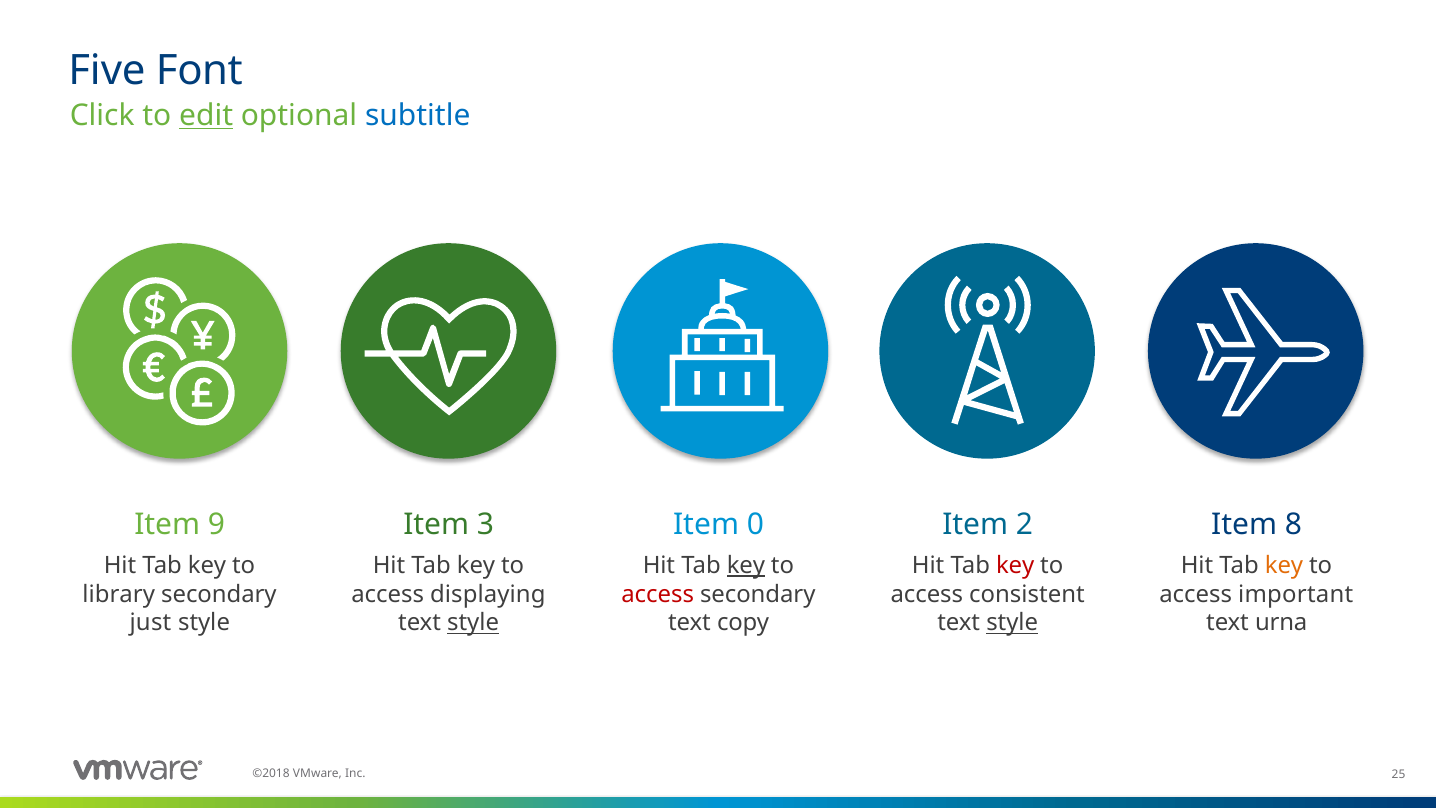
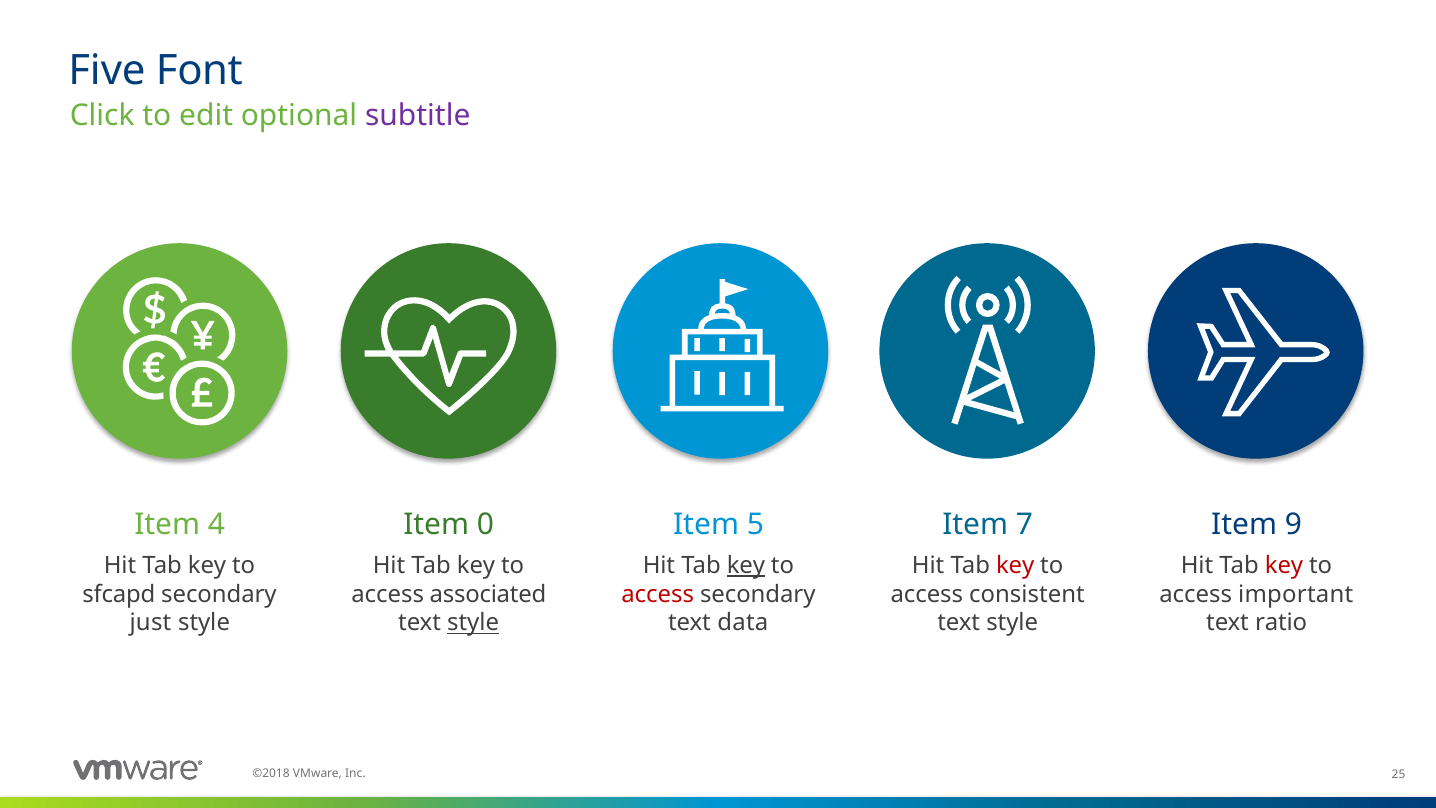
edit underline: present -> none (206, 116)
subtitle colour: blue -> purple (418, 116)
9: 9 -> 4 (216, 525)
3: 3 -> 0 (485, 525)
0: 0 -> 5 (755, 525)
2: 2 -> 7 (1025, 525)
8: 8 -> 9 (1293, 525)
key colour: orange -> red (1284, 566)
library: library -> sfcapd (119, 594)
displaying: displaying -> associated (488, 594)
copy: copy -> data (743, 623)
style underline: present -> none (1012, 623)
urna: urna -> ratio (1281, 623)
